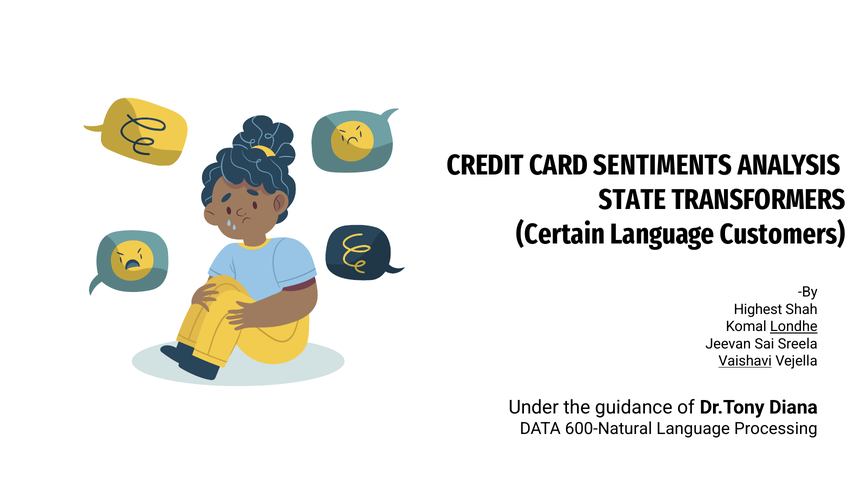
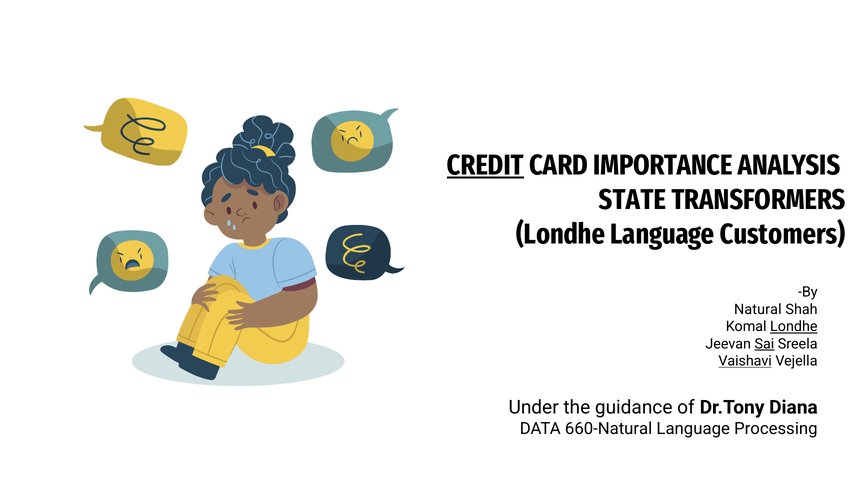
CREDIT underline: none -> present (485, 165)
SENTIMENTS: SENTIMENTS -> IMPORTANCE (663, 165)
Certain: Certain -> Londhe (561, 234)
Highest: Highest -> Natural (758, 310)
Sai underline: none -> present (764, 344)
600-Natural: 600-Natural -> 660-Natural (609, 429)
